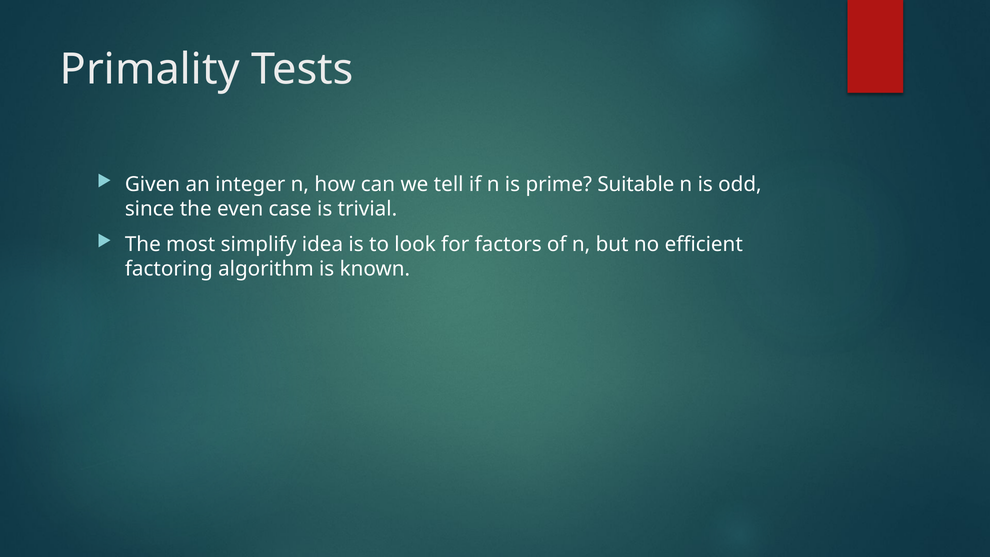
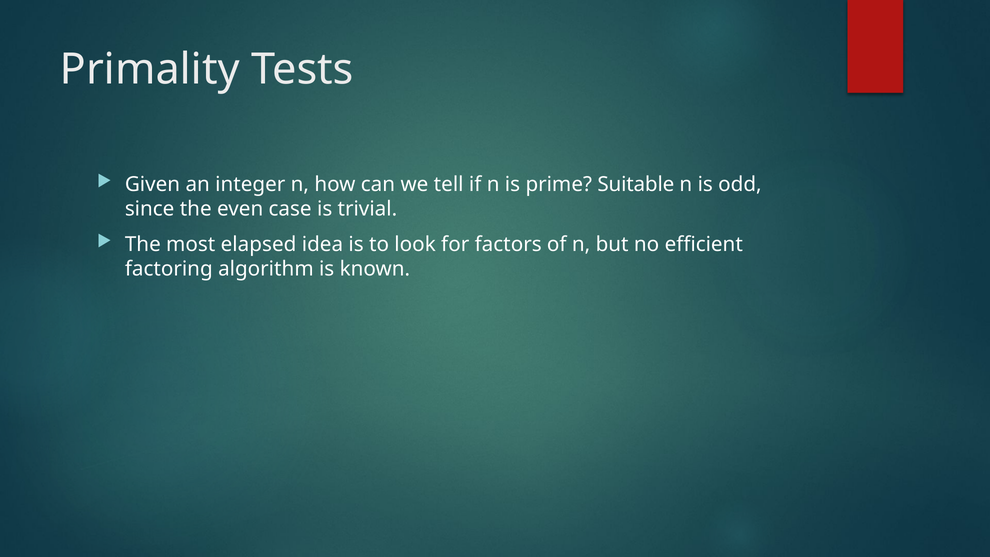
simplify: simplify -> elapsed (259, 244)
